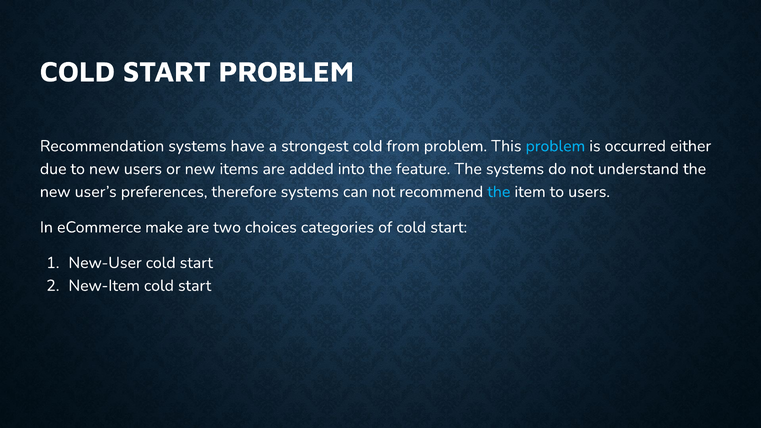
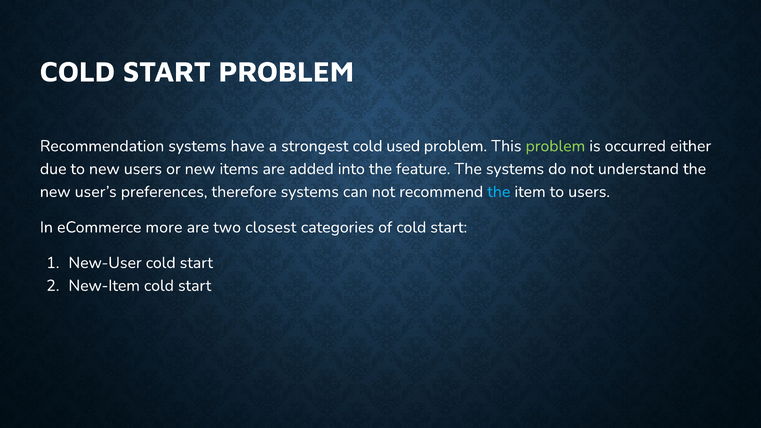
from: from -> used (403, 146)
problem colour: light blue -> light green (555, 146)
make: make -> more (164, 227)
choices: choices -> closest (271, 227)
